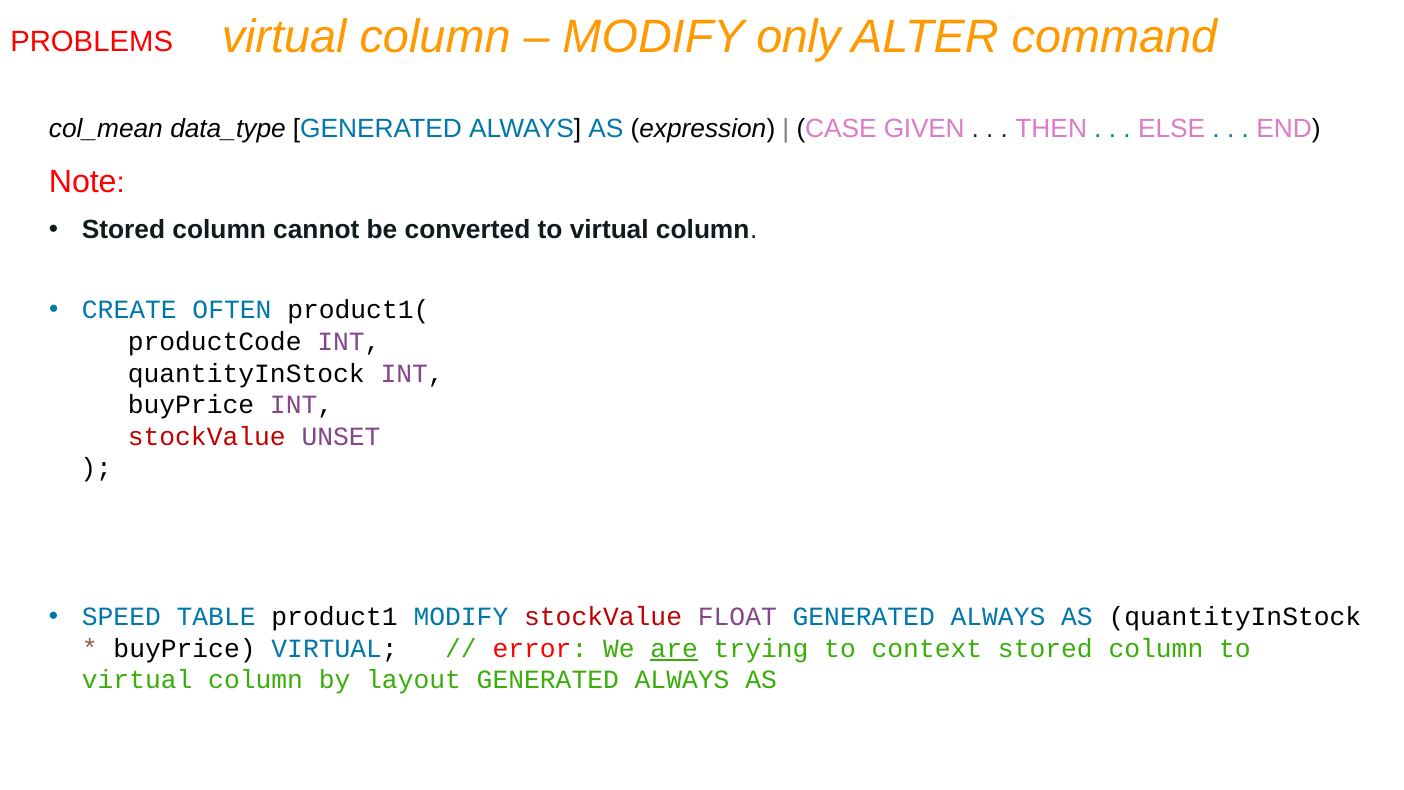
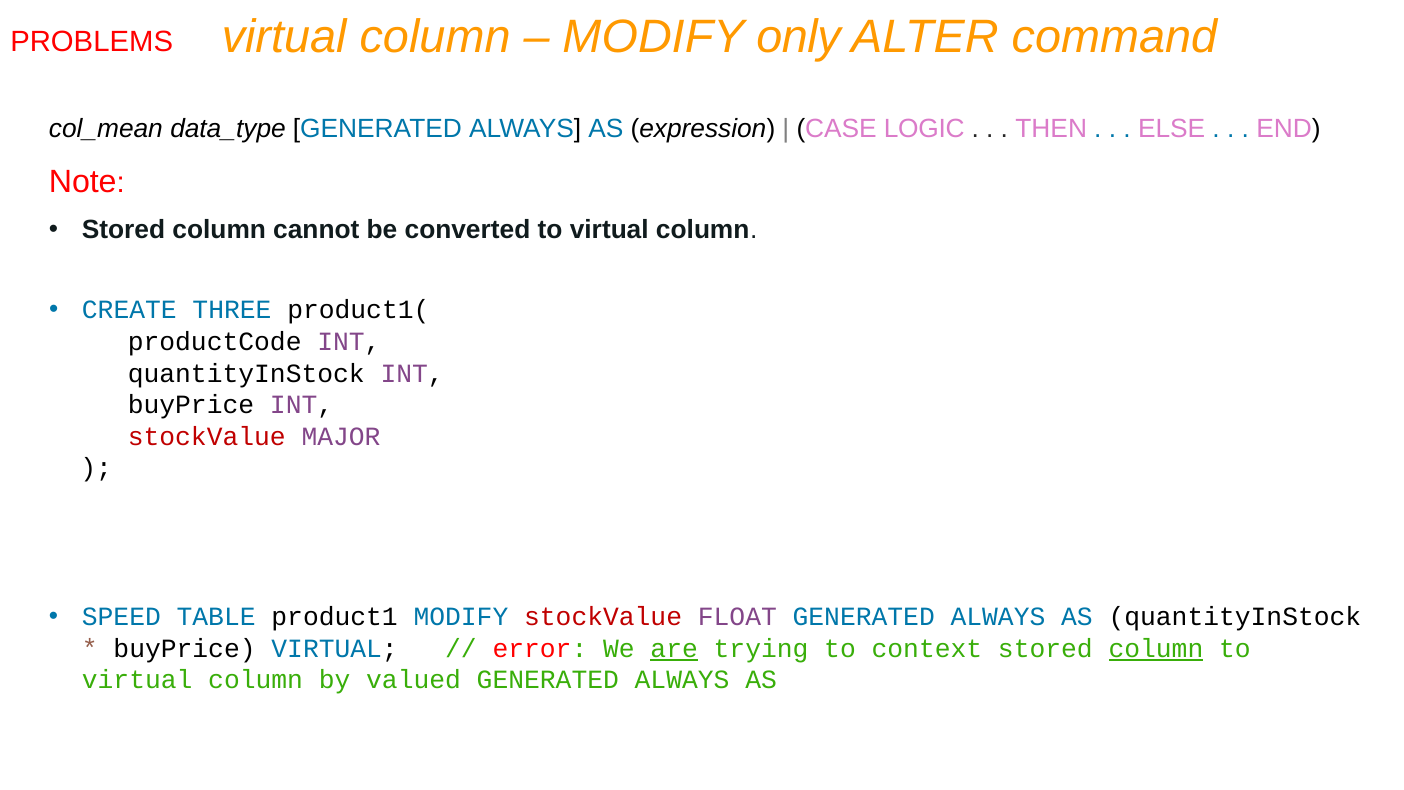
GIVEN: GIVEN -> LOGIC (924, 129)
OFTEN: OFTEN -> THREE (232, 310)
UNSET: UNSET -> MAJOR (341, 436)
column underline: none -> present (1156, 648)
layout: layout -> valued (414, 680)
